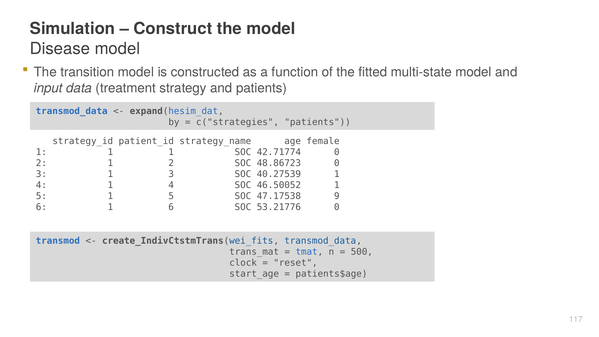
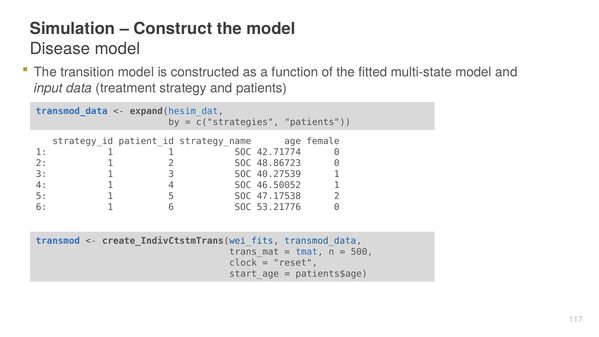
47.17538 9: 9 -> 2 (337, 196)
